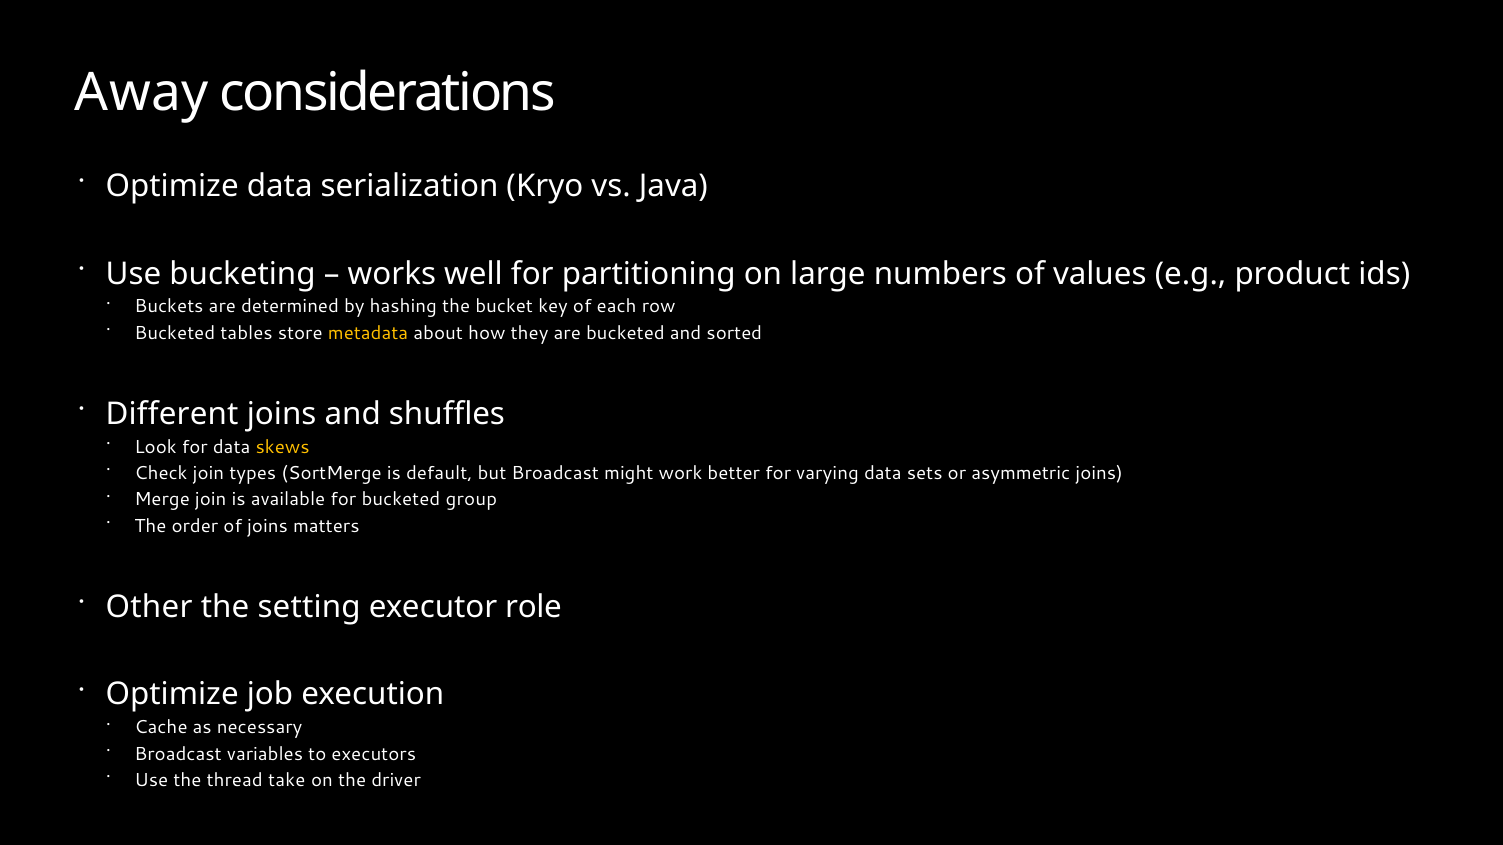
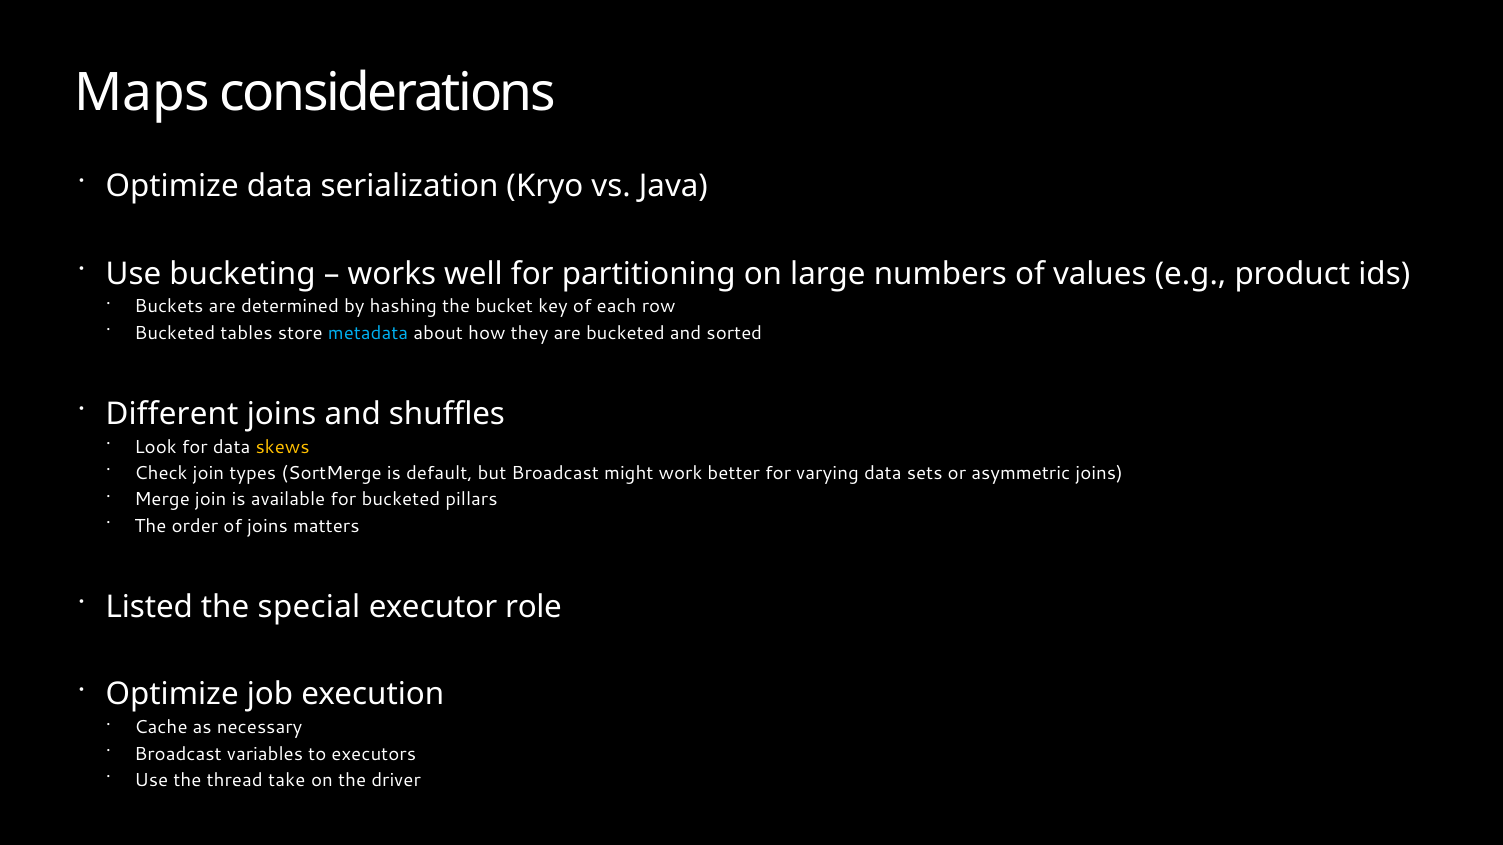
Away: Away -> Maps (142, 93)
metadata colour: yellow -> light blue (368, 333)
group: group -> pillars (471, 500)
Other: Other -> Listed (149, 607)
setting: setting -> special (309, 607)
